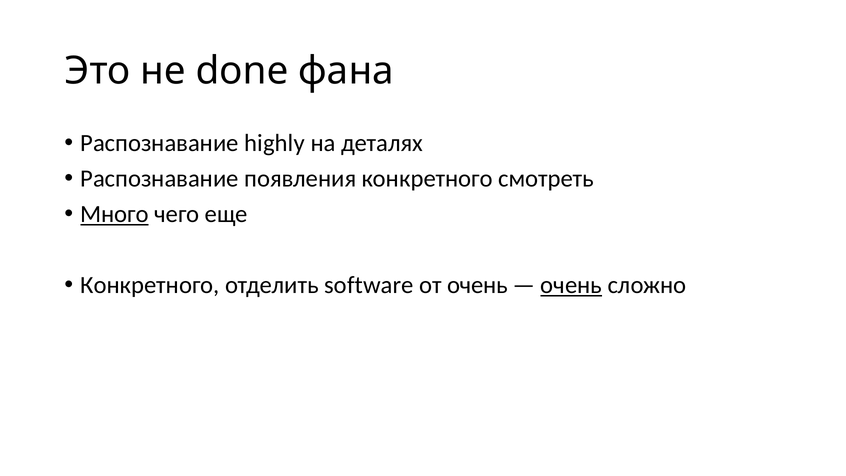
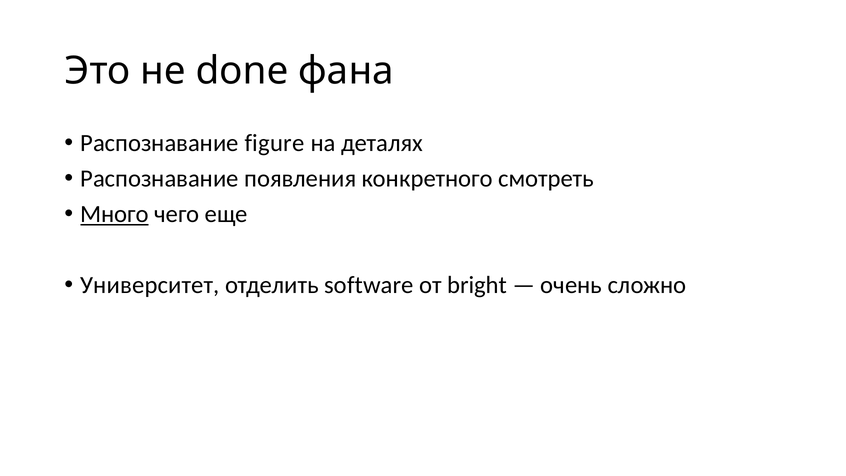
highly: highly -> figure (275, 143)
Конкретного: Конкретного -> Университет (150, 285)
от очень: очень -> bright (477, 285)
очень underline: present -> none (571, 285)
